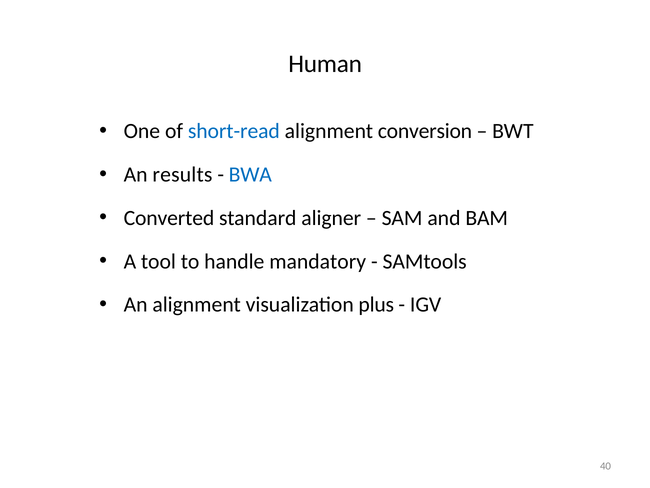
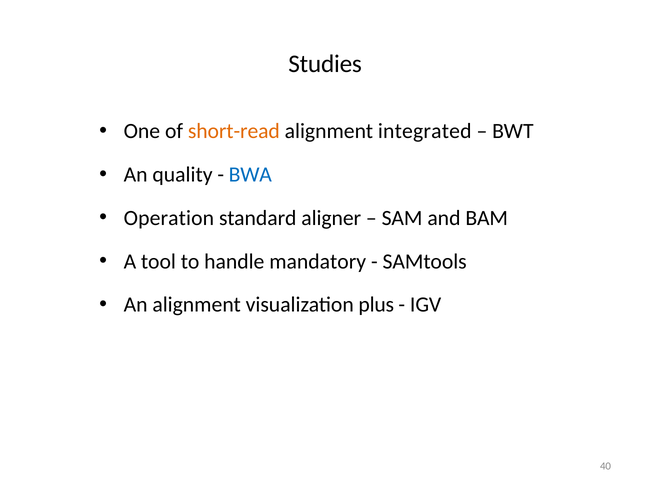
Human: Human -> Studies (325, 64)
short-read colour: blue -> orange (234, 131)
conversion: conversion -> integrated (425, 131)
results: results -> quality (183, 174)
Converted: Converted -> Operation (169, 218)
